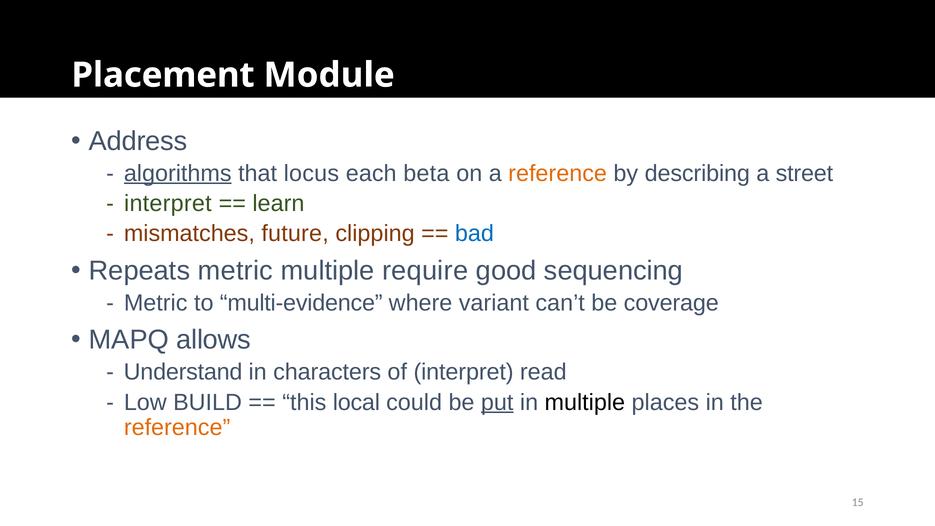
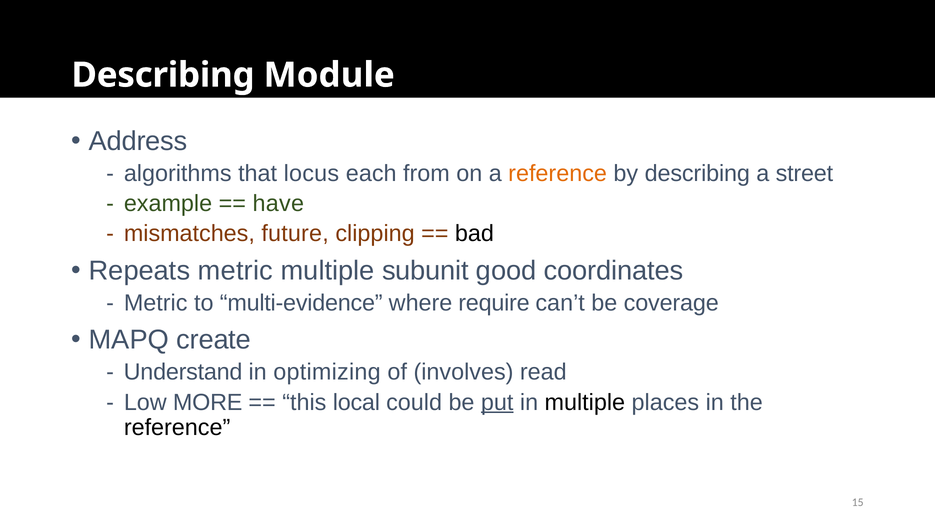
Placement: Placement -> Describing (163, 75)
algorithms underline: present -> none (178, 173)
beta: beta -> from (426, 173)
interpret: interpret -> example (168, 203)
learn: learn -> have (278, 203)
bad colour: blue -> black (474, 234)
require: require -> subunit (425, 271)
sequencing: sequencing -> coordinates (614, 271)
variant: variant -> require (494, 303)
allows: allows -> create (214, 340)
characters: characters -> optimizing (327, 372)
of interpret: interpret -> involves (463, 372)
BUILD: BUILD -> MORE (208, 402)
reference colour: orange -> black (177, 427)
